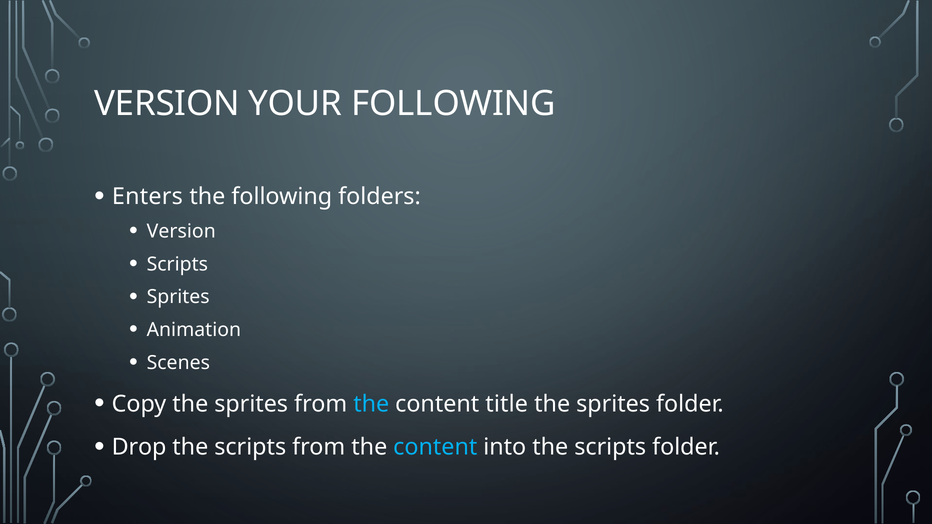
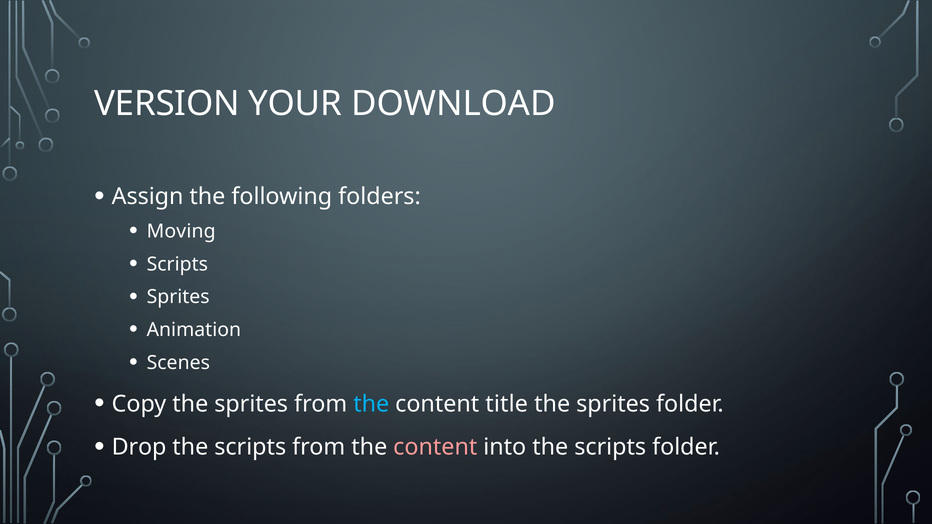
YOUR FOLLOWING: FOLLOWING -> DOWNLOAD (453, 104)
Enters: Enters -> Assign (148, 197)
Version: Version -> Moving (181, 232)
content colour: light blue -> pink (435, 447)
